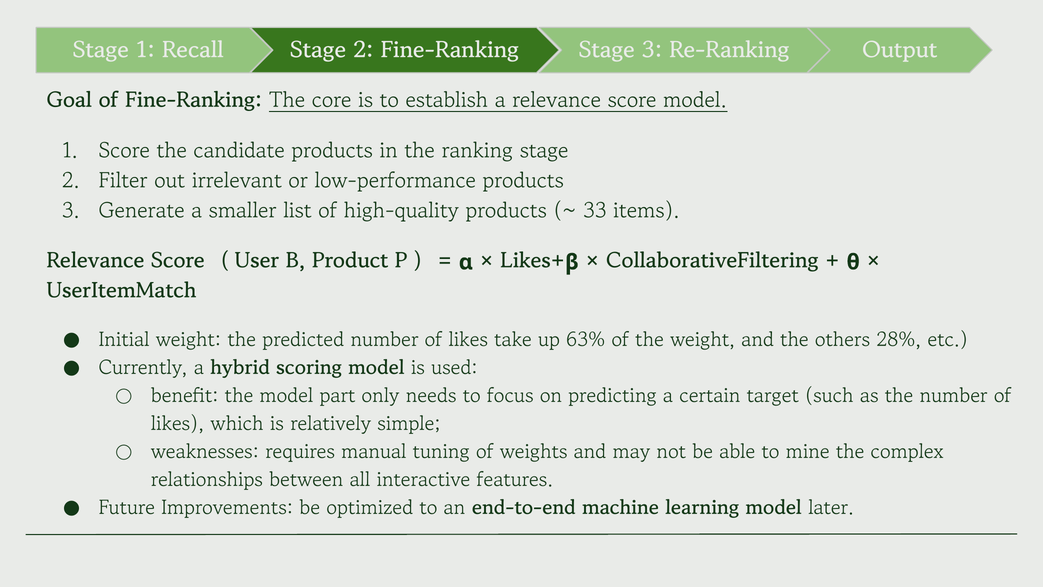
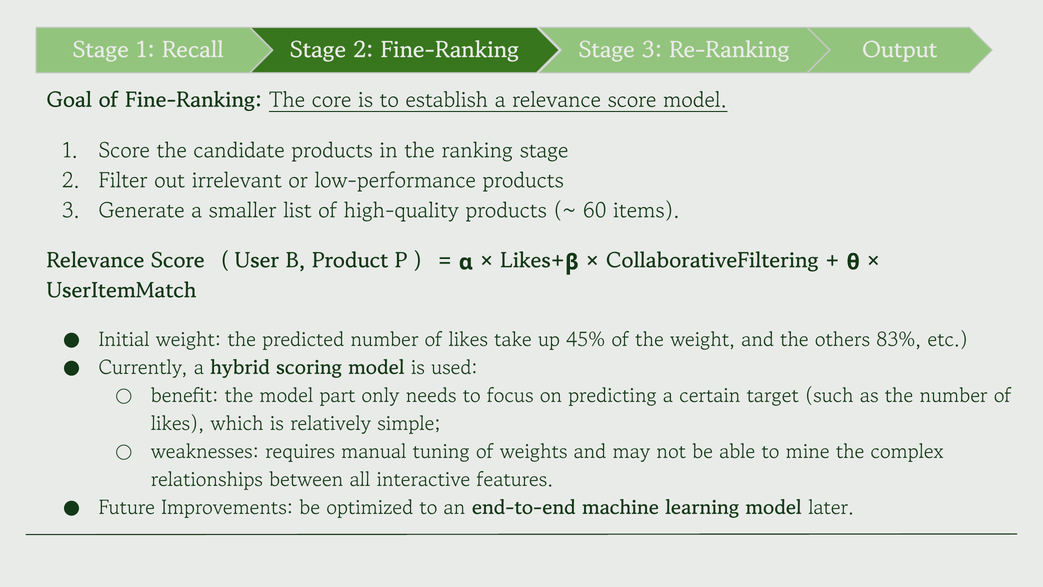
33: 33 -> 60 (595, 212)
63%: 63% -> 45% (586, 341)
28%: 28% -> 83% (899, 341)
